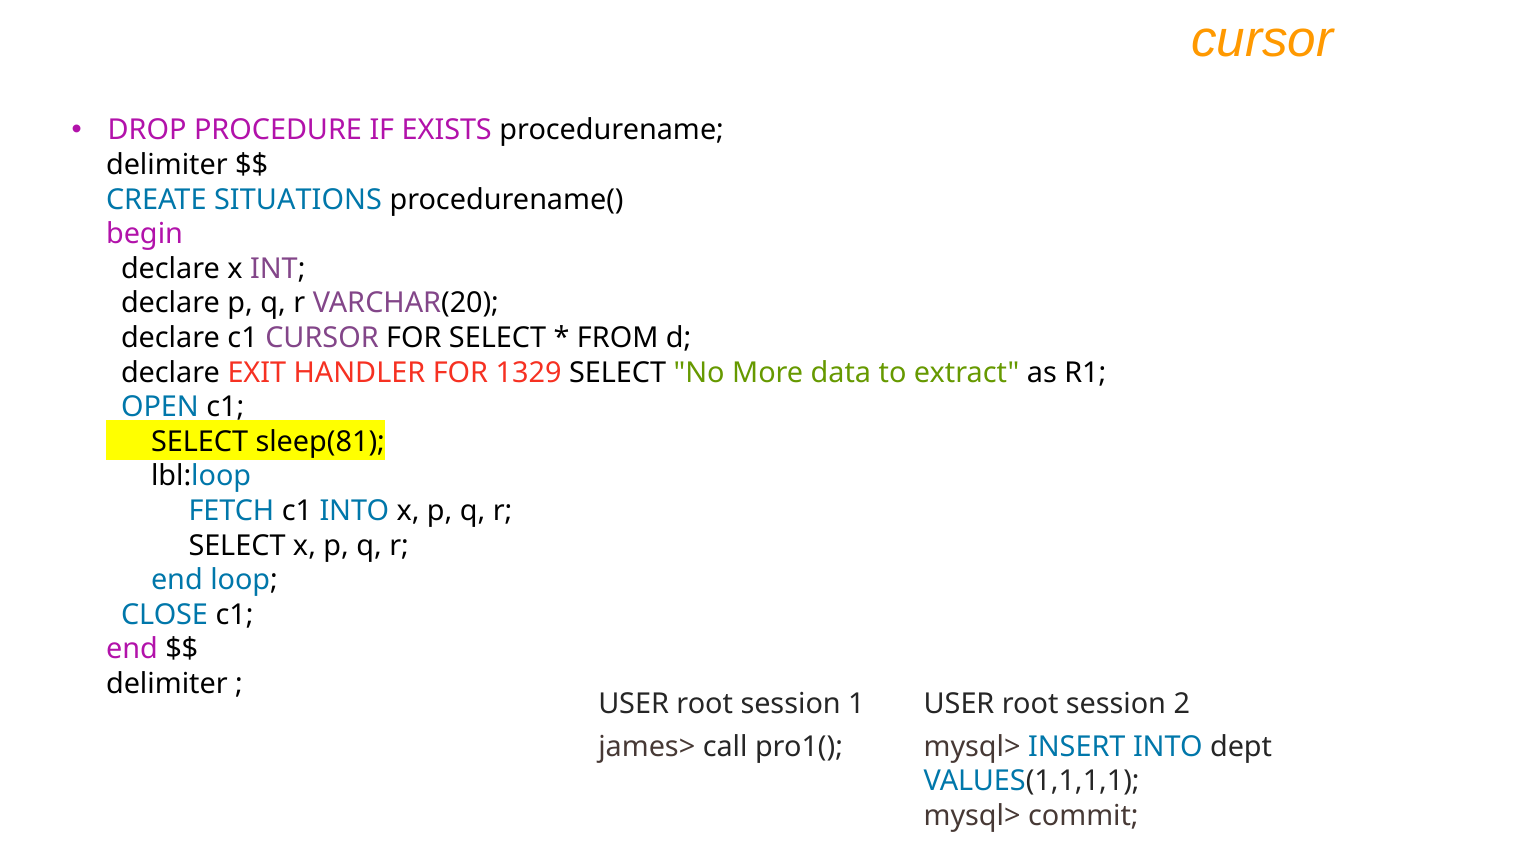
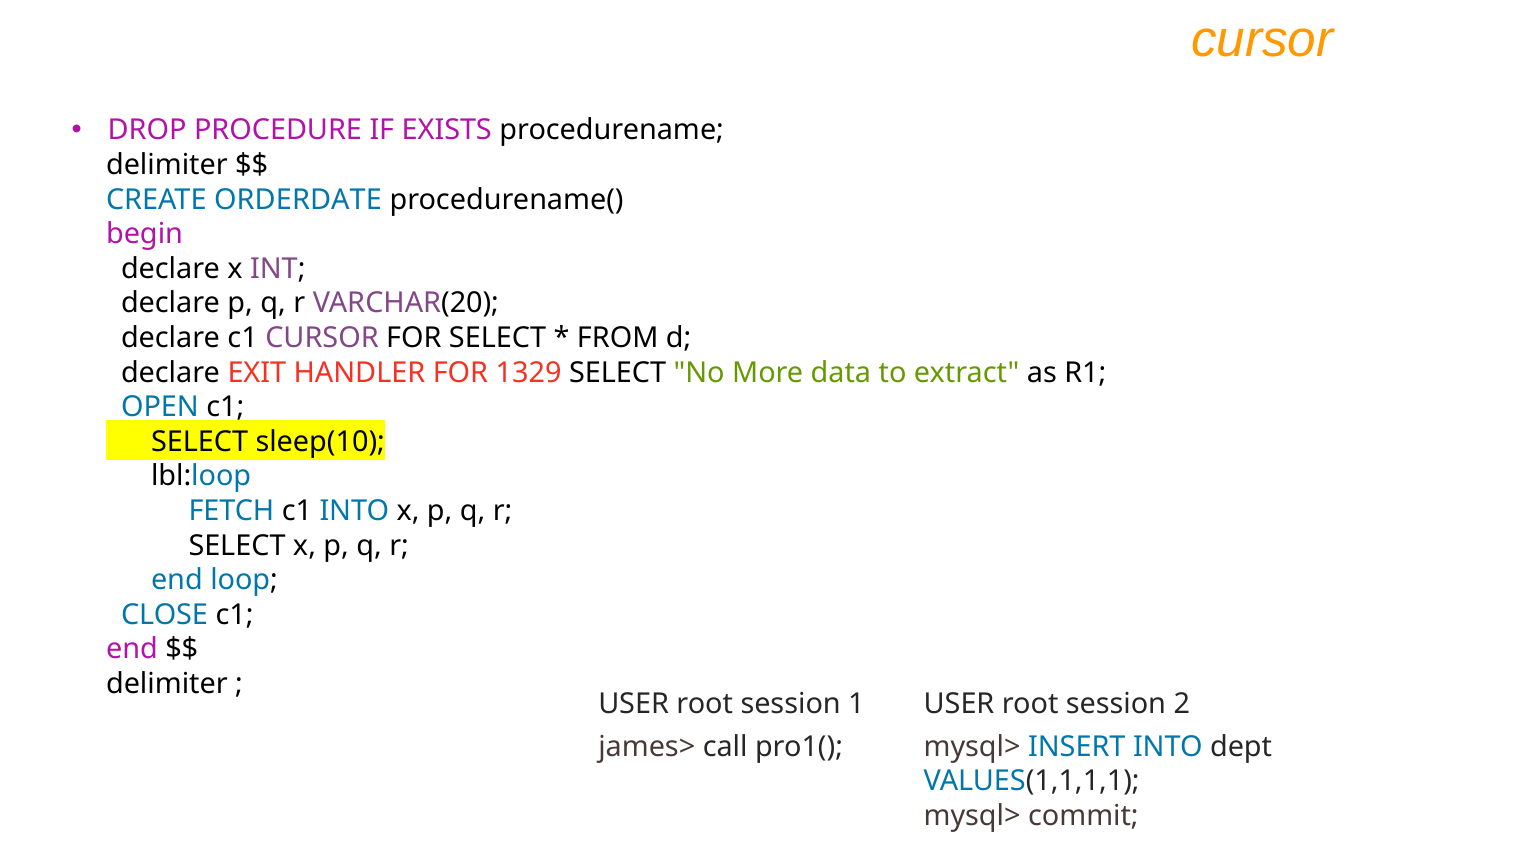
SITUATIONS: SITUATIONS -> ORDERDATE (298, 199)
sleep(81: sleep(81 -> sleep(10 (320, 441)
